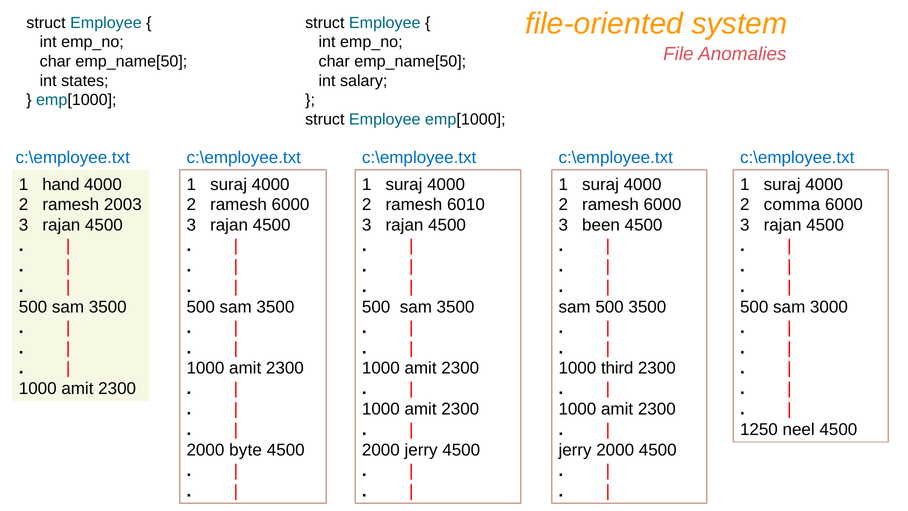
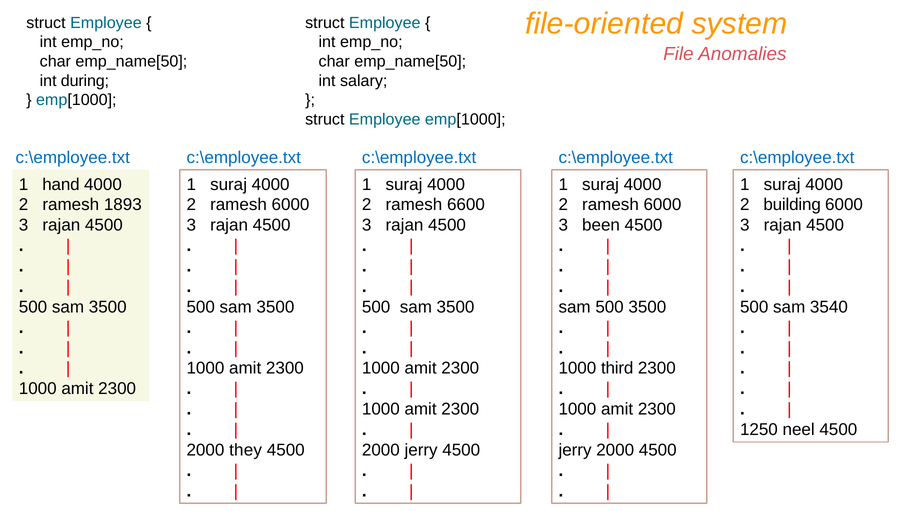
states: states -> during (85, 81)
2003: 2003 -> 1893 (123, 205)
6010: 6010 -> 6600 (466, 205)
comma: comma -> building (792, 205)
3000: 3000 -> 3540 (829, 307)
byte: byte -> they (246, 450)
